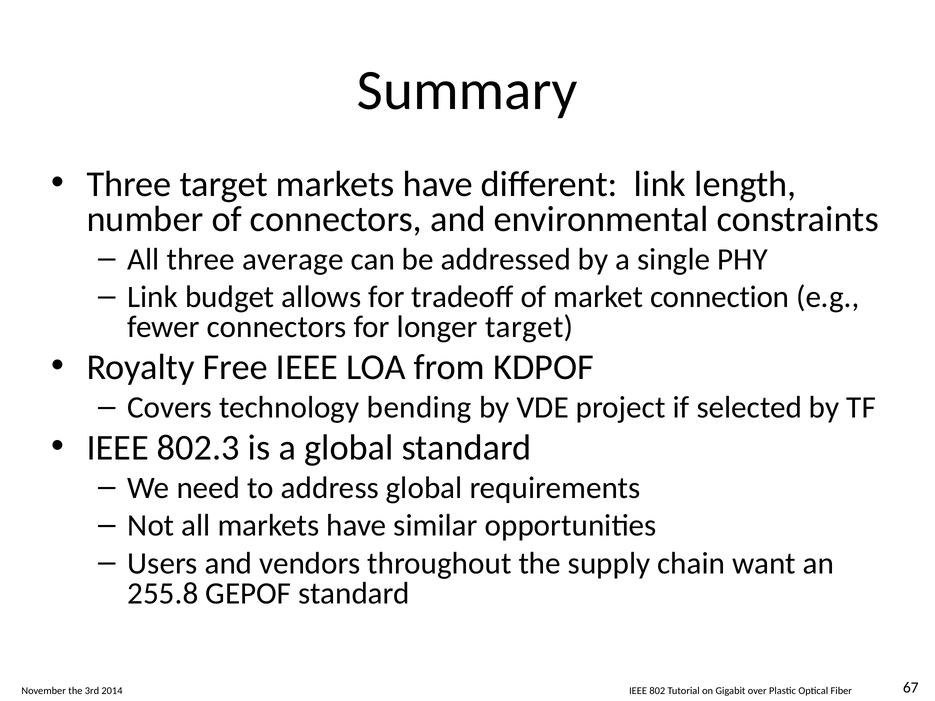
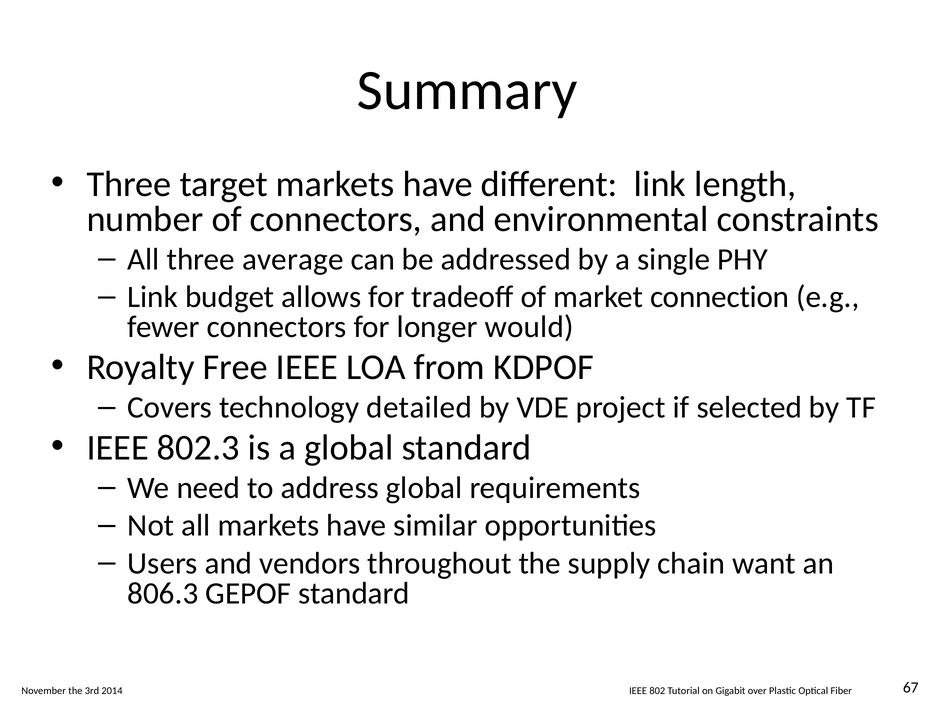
longer target: target -> would (529, 327)
bending: bending -> detailed (419, 408)
255.8: 255.8 -> 806.3 (163, 594)
